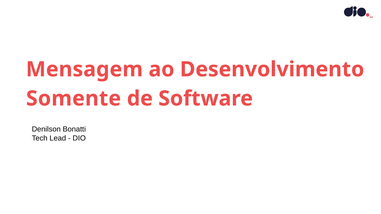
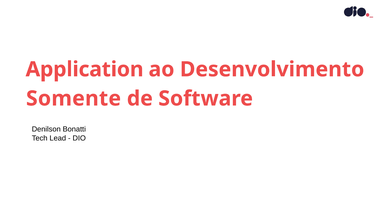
Mensagem: Mensagem -> Application (85, 69)
